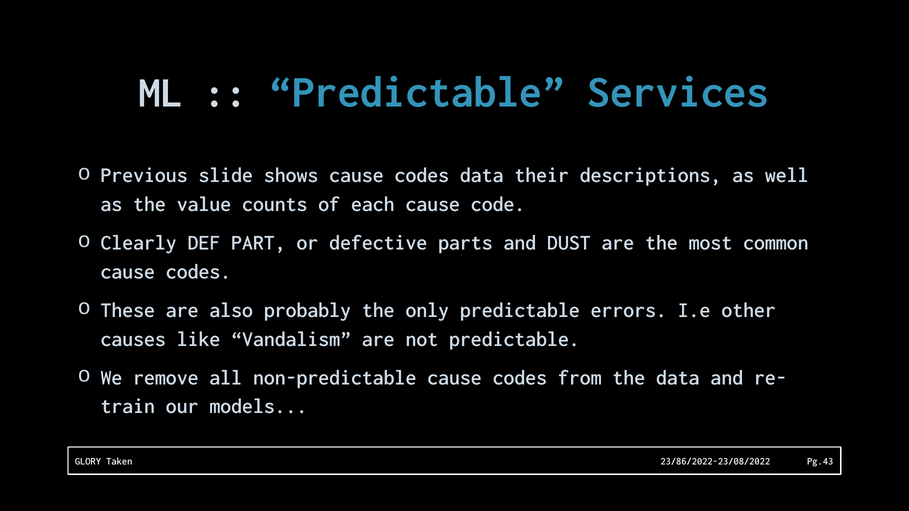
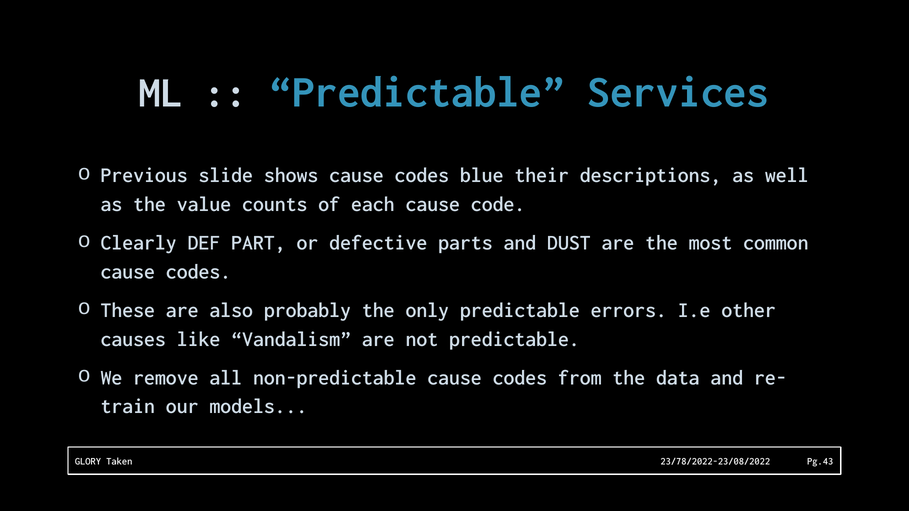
codes data: data -> blue (482, 175)
23/86/2022-23/08/2022: 23/86/2022-23/08/2022 -> 23/78/2022-23/08/2022 (715, 462)
